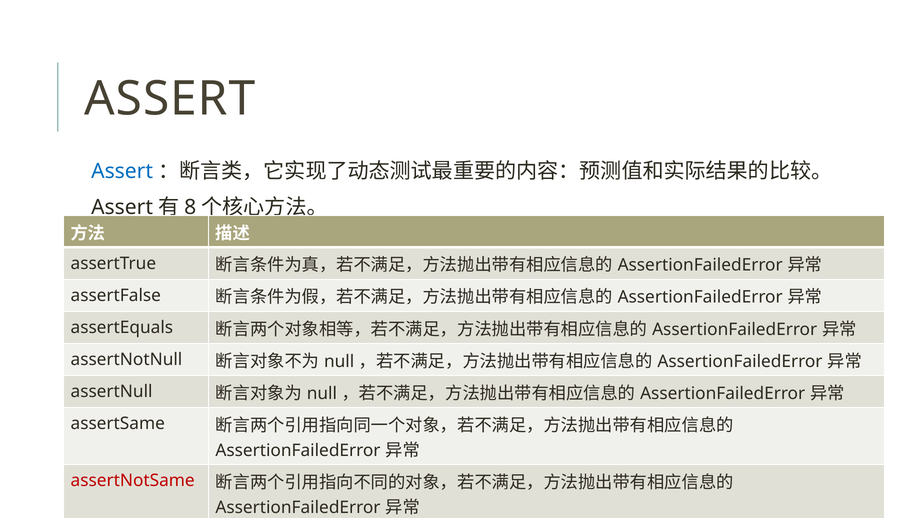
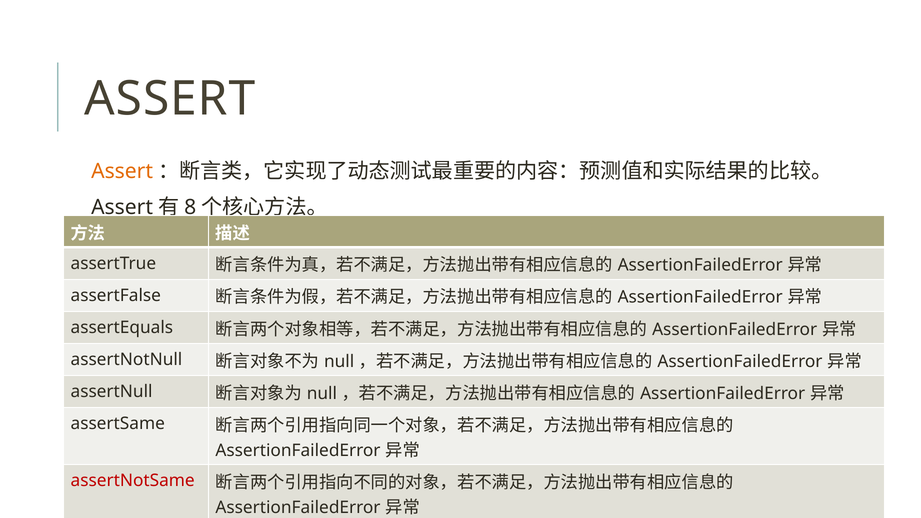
Assert colour: blue -> orange (122, 171)
